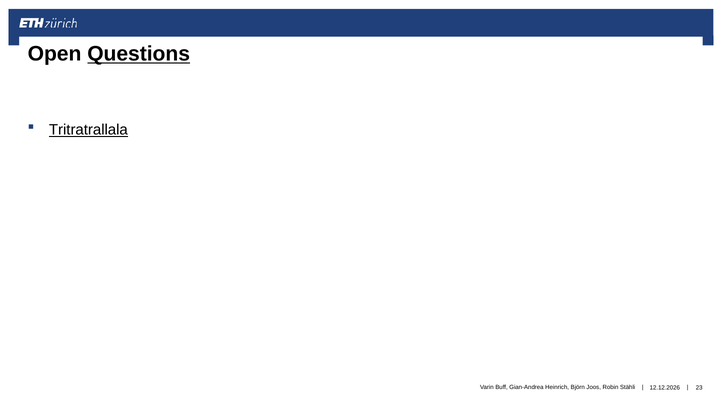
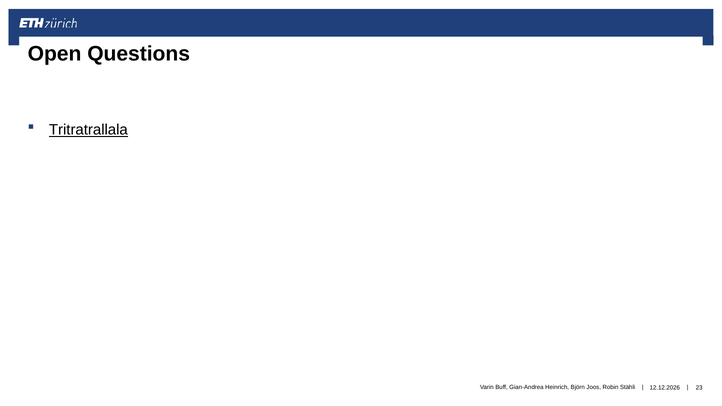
Questions underline: present -> none (139, 54)
